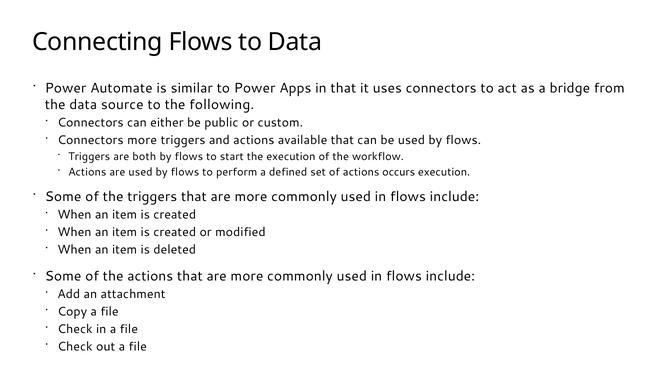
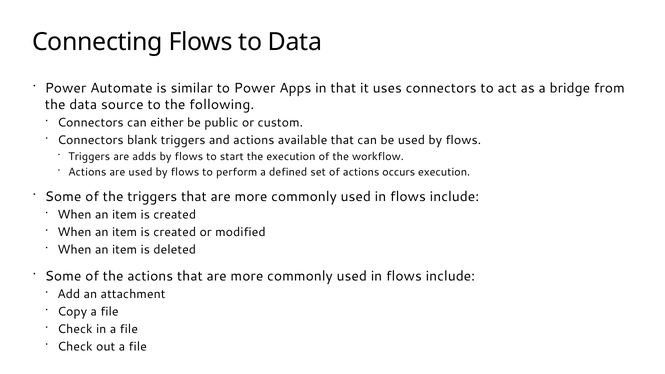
Connectors more: more -> blank (142, 140)
both: both -> adds (144, 157)
